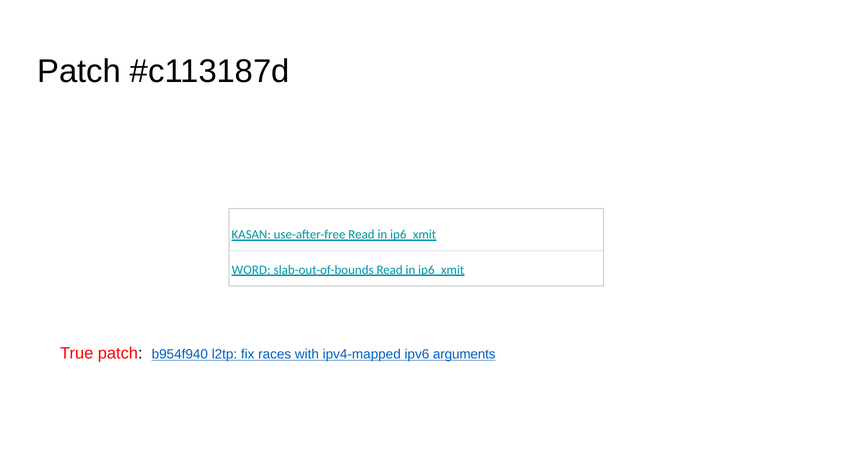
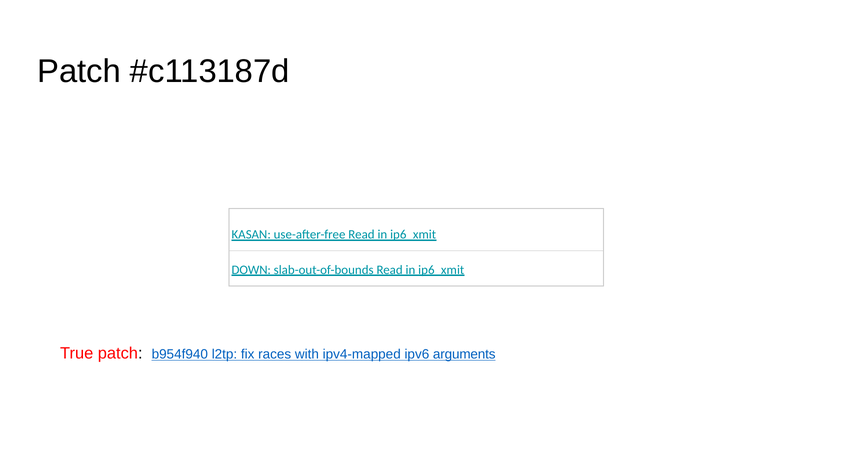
WORD: WORD -> DOWN (251, 270)
